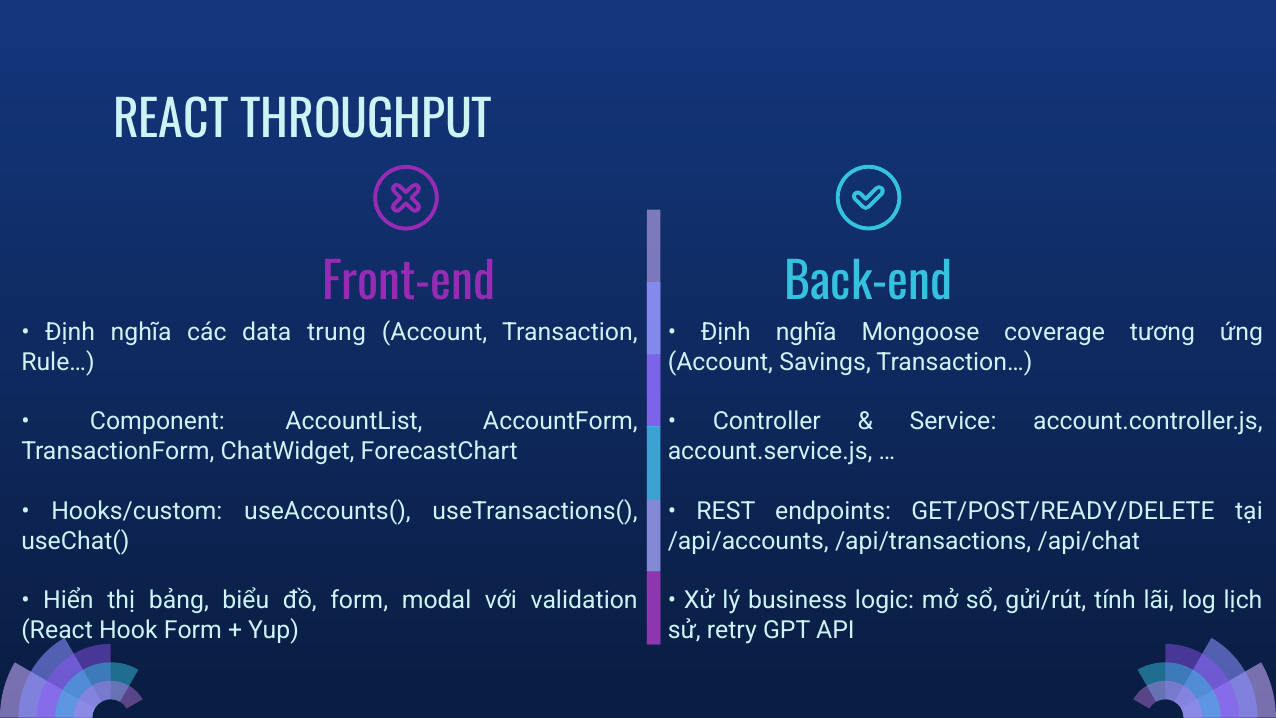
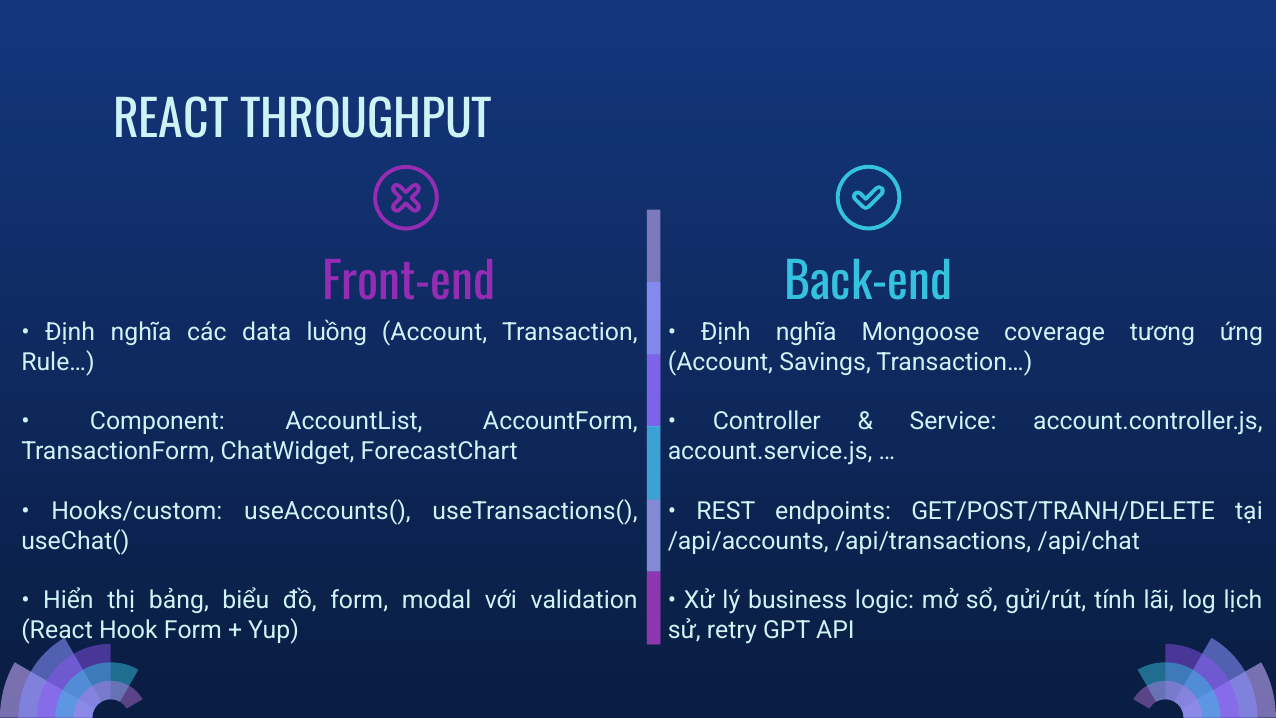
trung: trung -> luồng (337, 332)
GET/POST/READY/DELETE: GET/POST/READY/DELETE -> GET/POST/TRANH/DELETE (1063, 511)
